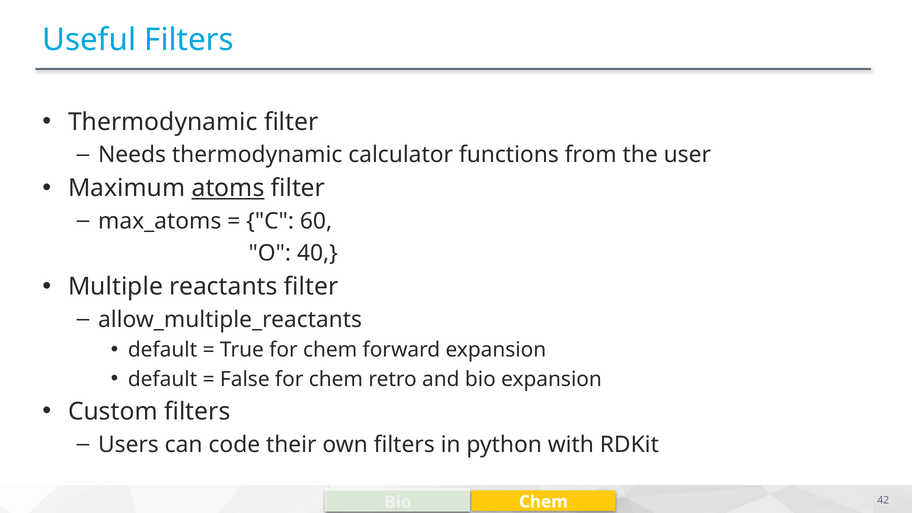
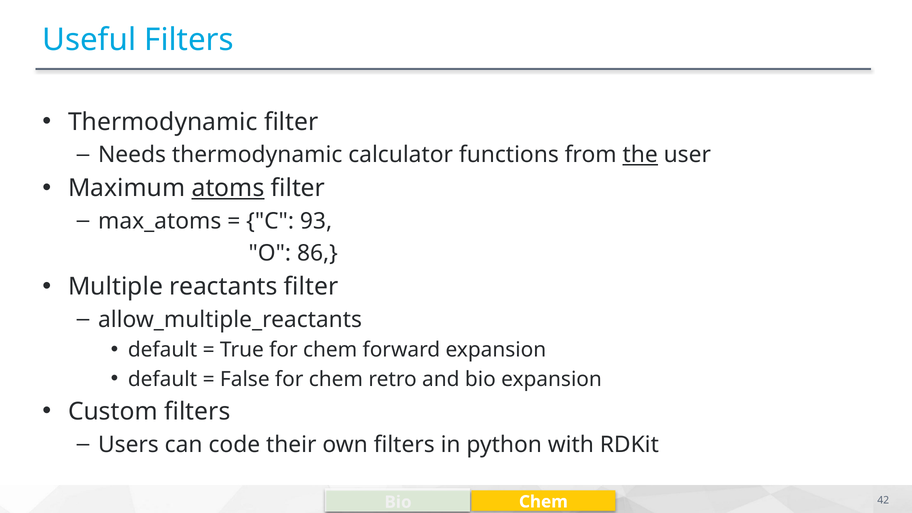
the underline: none -> present (640, 155)
60: 60 -> 93 (316, 221)
40: 40 -> 86 (317, 253)
